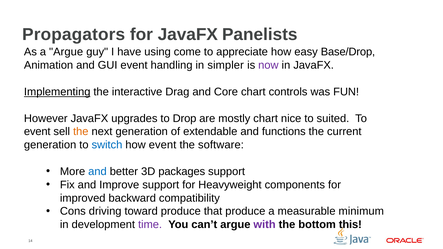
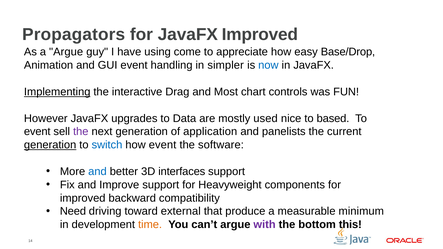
JavaFX Panelists: Panelists -> Improved (260, 34)
now colour: purple -> blue (268, 65)
Core: Core -> Most (226, 92)
Drop: Drop -> Data (185, 118)
mostly chart: chart -> used (266, 118)
suited: suited -> based (333, 118)
the colour: orange -> purple (81, 132)
extendable: extendable -> application (210, 132)
functions: functions -> panelists (284, 132)
generation underline: none -> present (50, 145)
packages: packages -> interfaces (182, 172)
Cons: Cons -> Need (73, 212)
toward produce: produce -> external (181, 212)
time colour: purple -> orange (150, 225)
